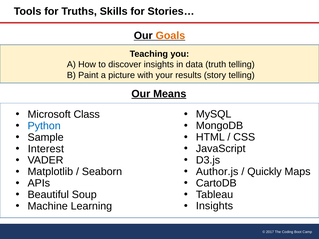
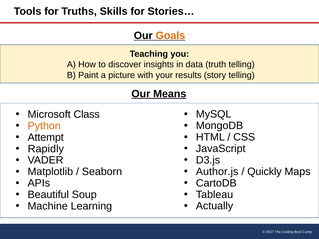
Python colour: blue -> orange (44, 126)
Sample: Sample -> Attempt (46, 137)
Interest: Interest -> Rapidly (46, 149)
Insights: Insights -> Actually (215, 206)
